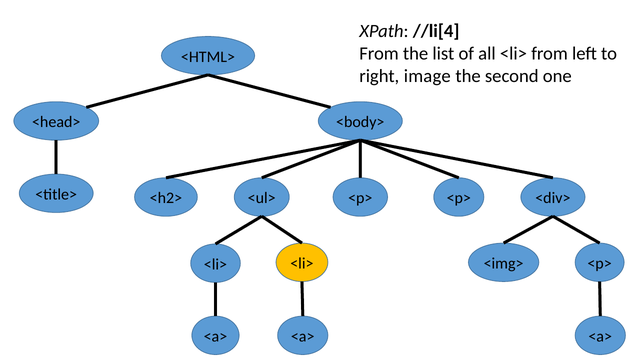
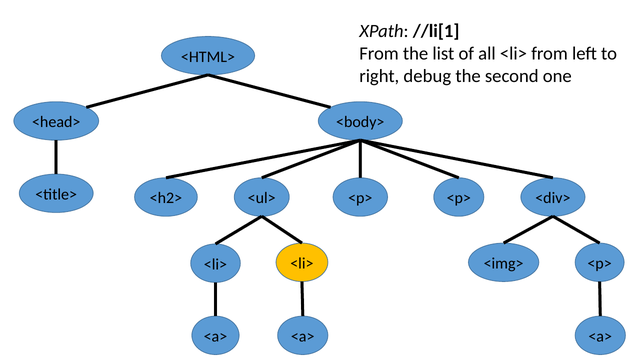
//li[4: //li[4 -> //li[1 (436, 31)
image: image -> debug (427, 76)
